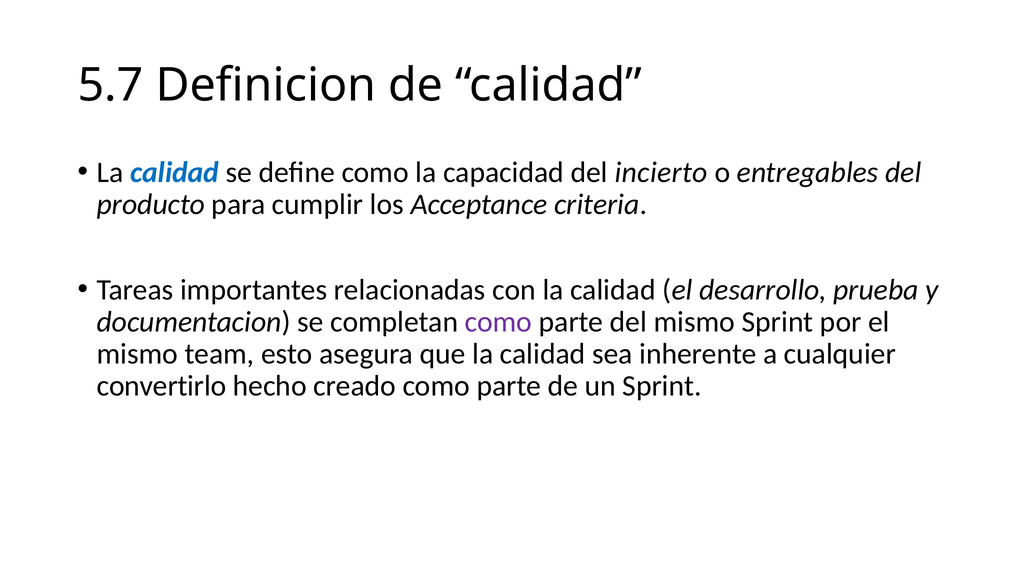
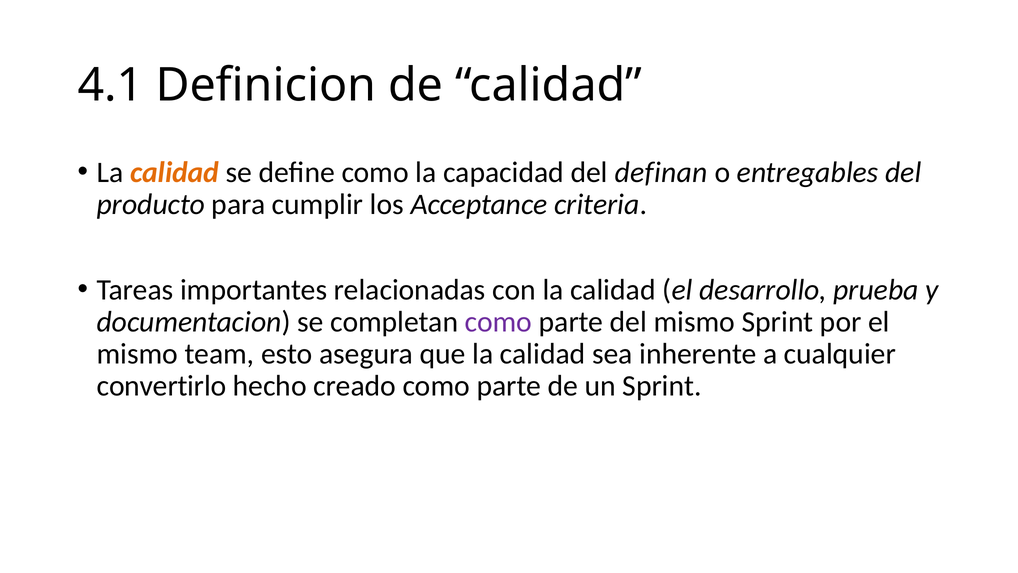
5.7: 5.7 -> 4.1 (111, 86)
calidad colour: blue -> orange (175, 172)
incierto: incierto -> definan (661, 172)
